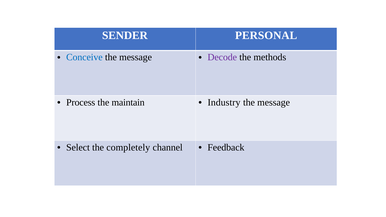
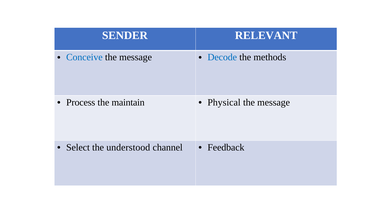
PERSONAL: PERSONAL -> RELEVANT (266, 35)
Decode colour: purple -> blue (222, 57)
Industry: Industry -> Physical (224, 102)
completely: completely -> understood (128, 147)
